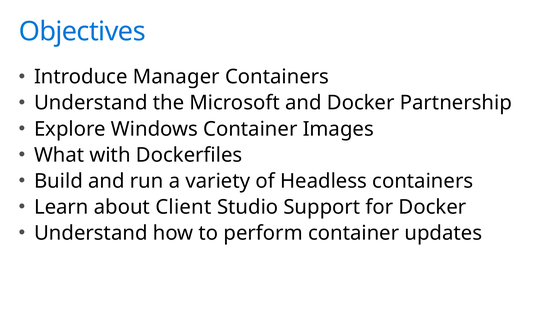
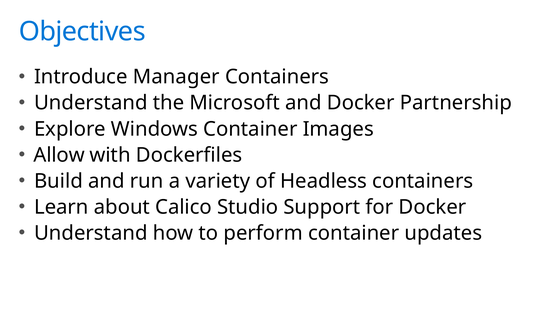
What: What -> Allow (59, 155)
Client: Client -> Calico (184, 207)
